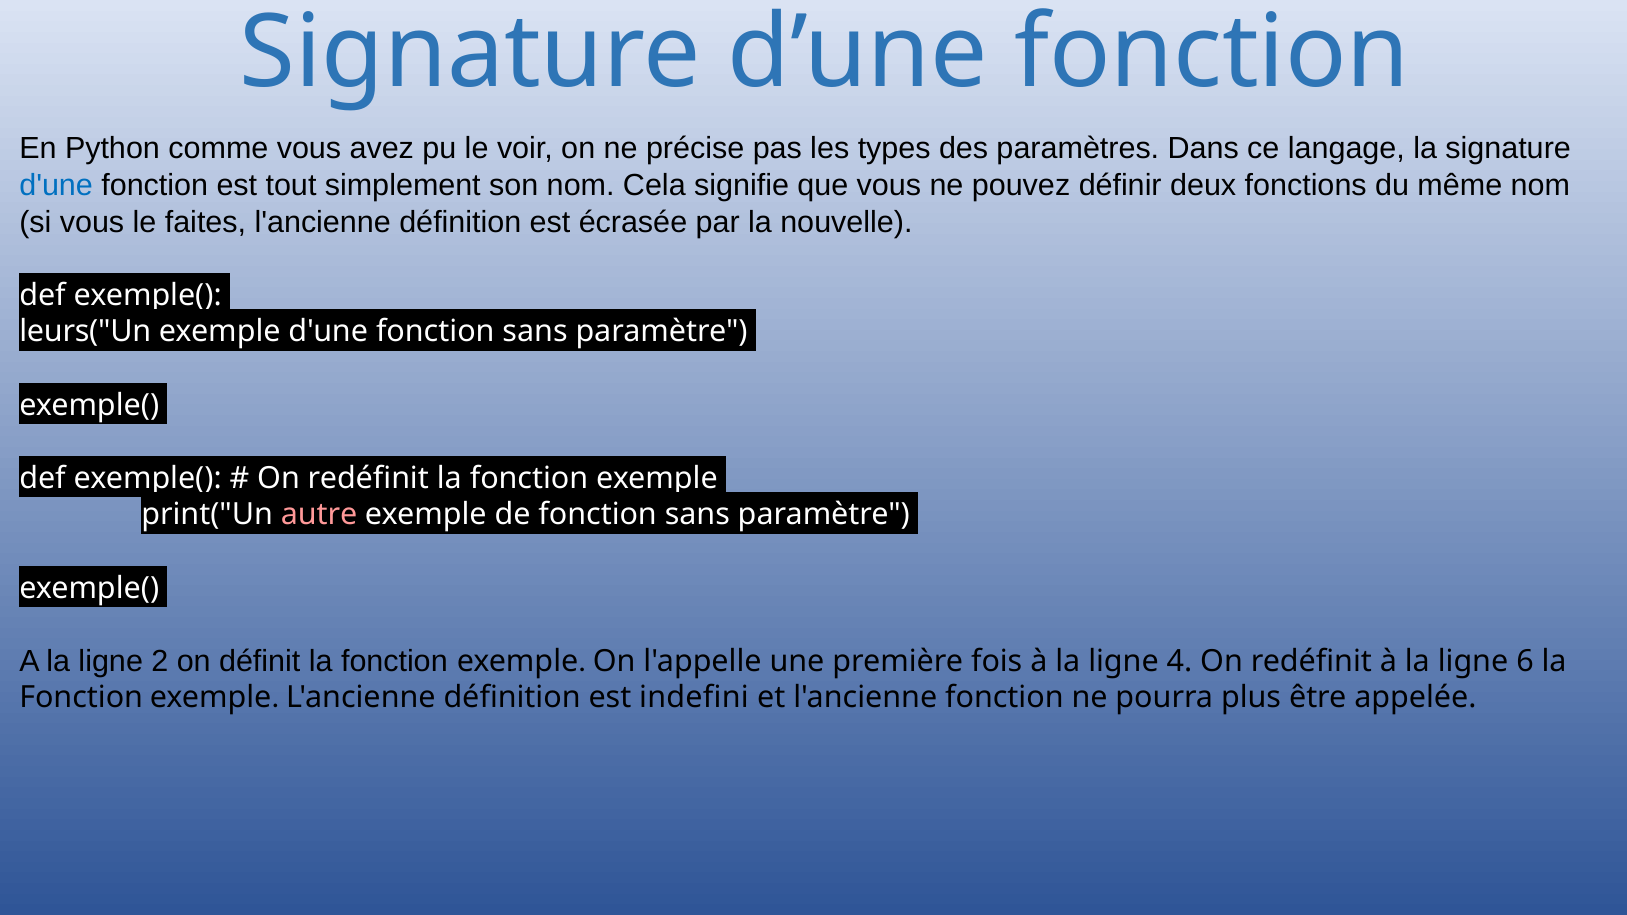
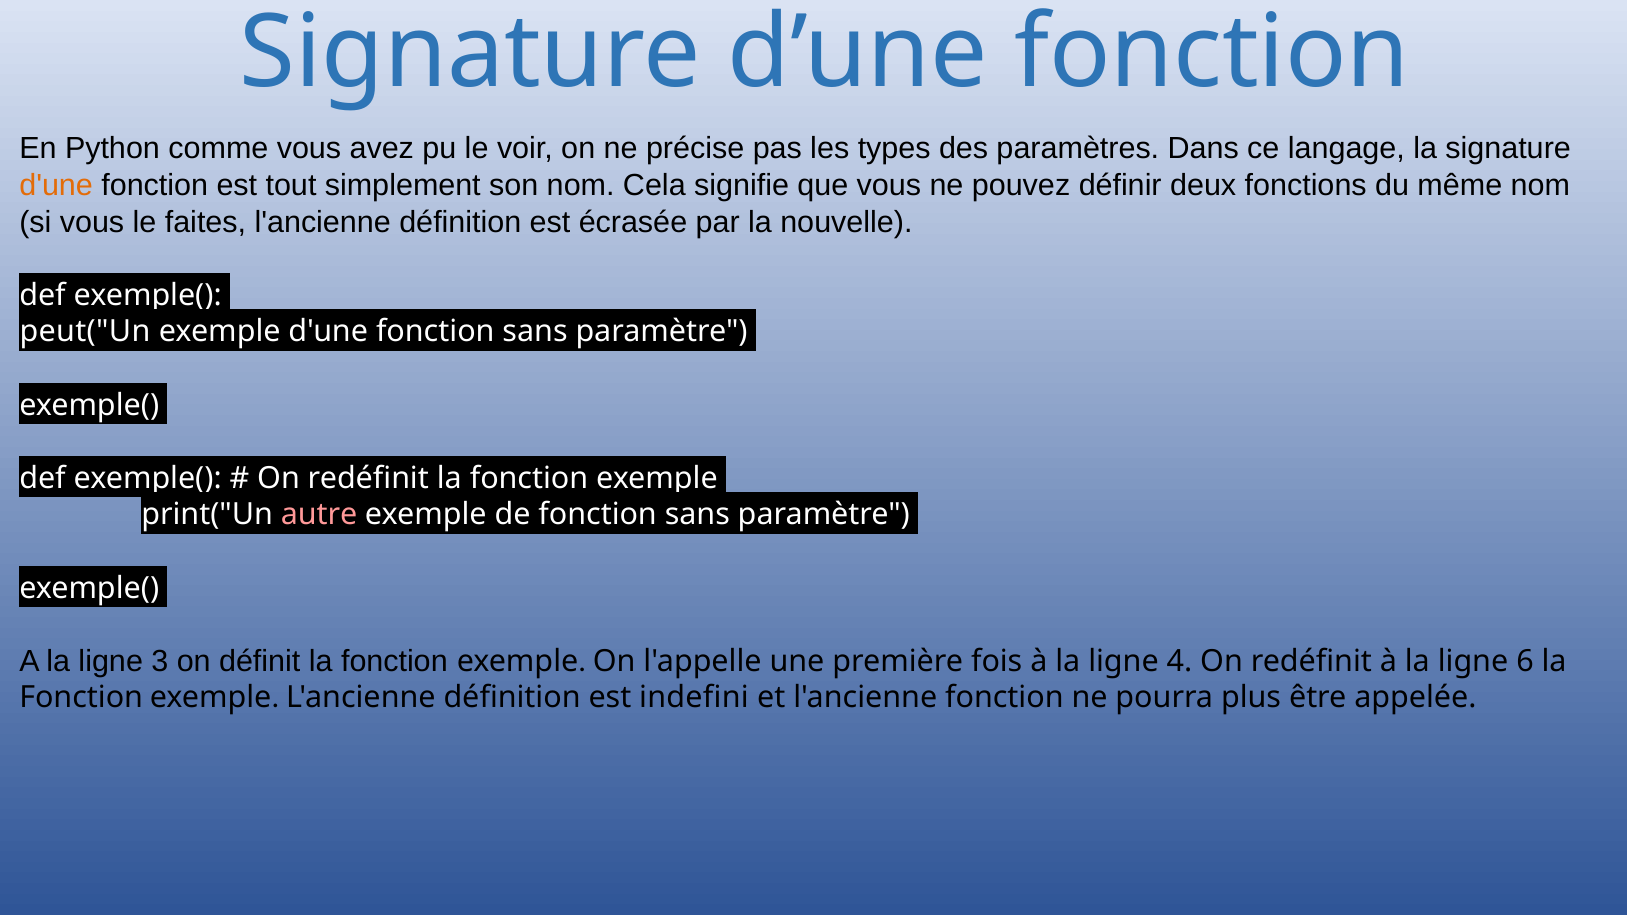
d'une colour: blue -> orange (56, 186)
leurs("Un: leurs("Un -> peut("Un (85, 332)
2: 2 -> 3 (160, 661)
